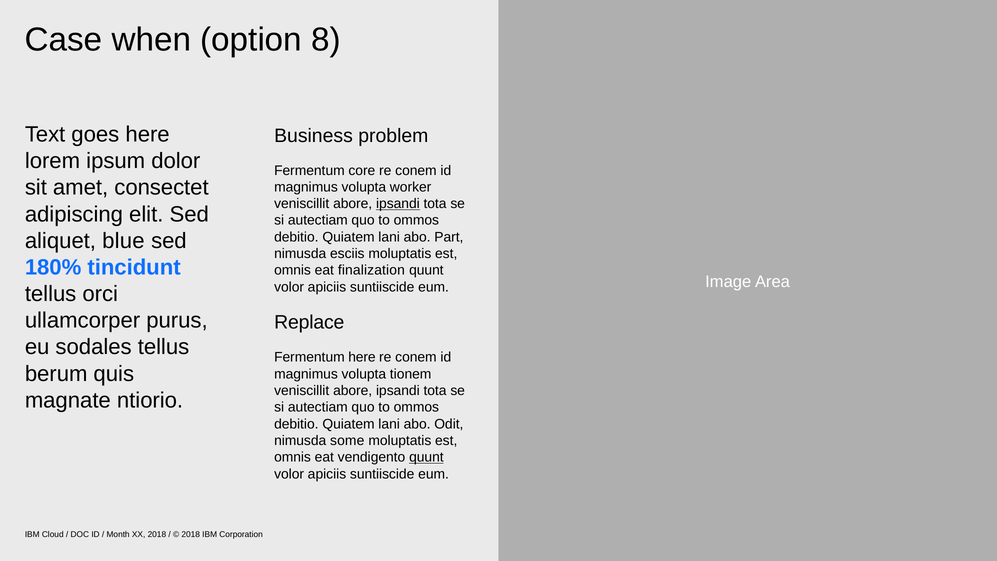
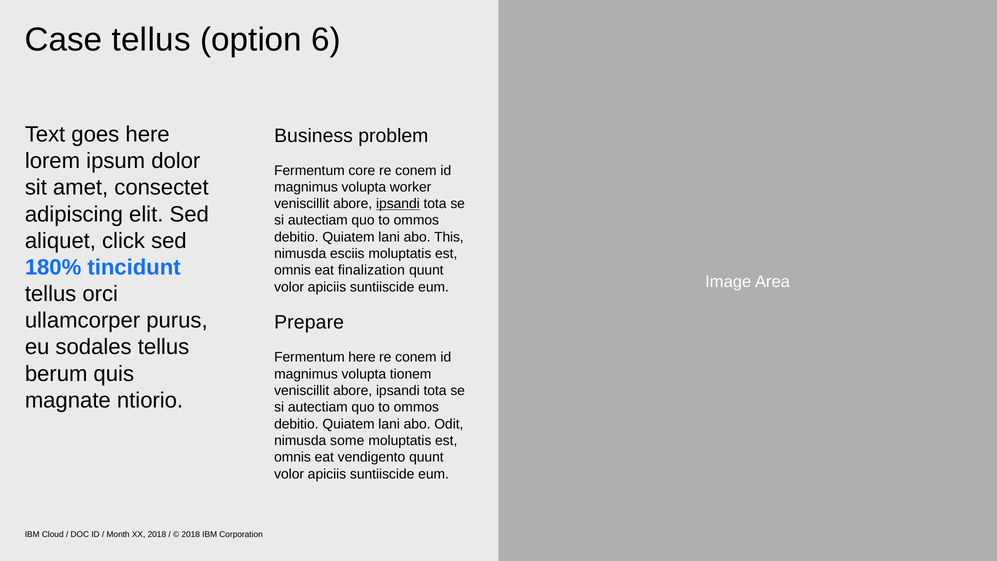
Case when: when -> tellus (151, 40)
8: 8 -> 6 (326, 40)
blue: blue -> click (124, 241)
Part: Part -> This (449, 237)
Replace: Replace -> Prepare (309, 322)
quunt underline: present -> none (426, 457)
